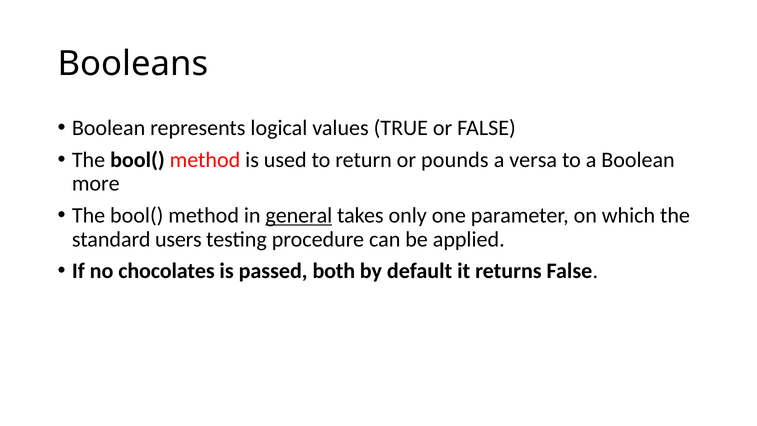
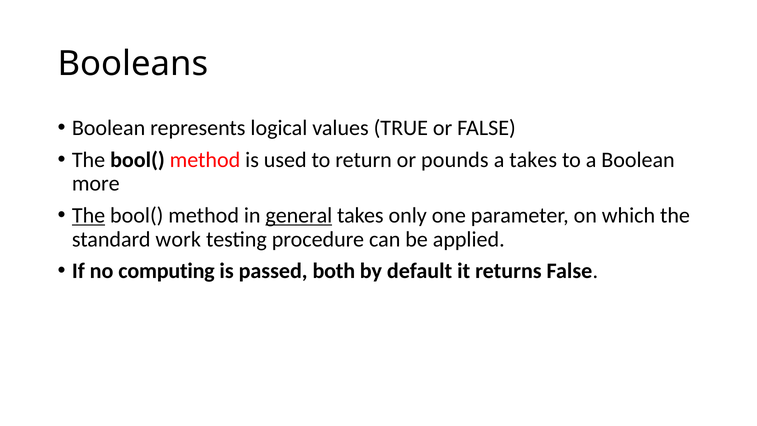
a versa: versa -> takes (533, 160)
The underline: none -> present (89, 215)
users: users -> work (178, 239)
chocolates: chocolates -> computing (167, 271)
